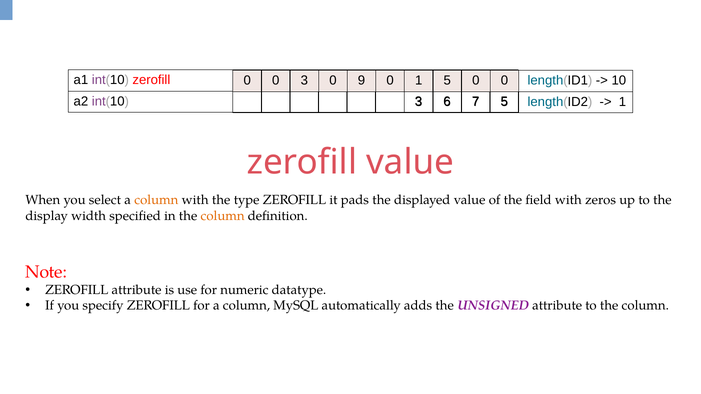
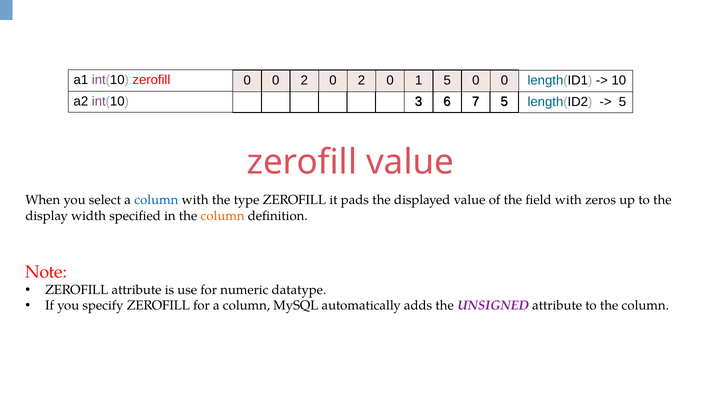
0 0 3: 3 -> 2 (304, 81)
9: 9 -> 2 (362, 81)
1: 1 -> 5 (623, 102)
column colour: orange -> blue (156, 200)
